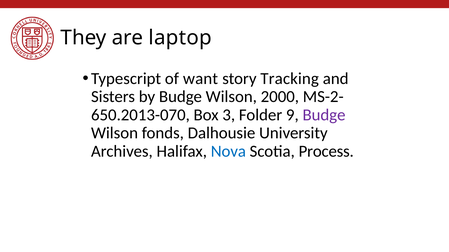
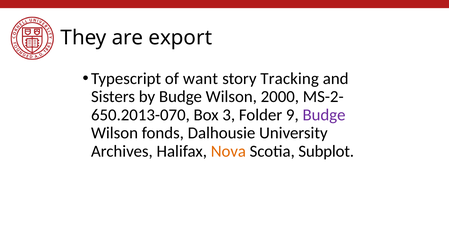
laptop: laptop -> export (180, 38)
Nova colour: blue -> orange (228, 151)
Process: Process -> Subplot (326, 151)
